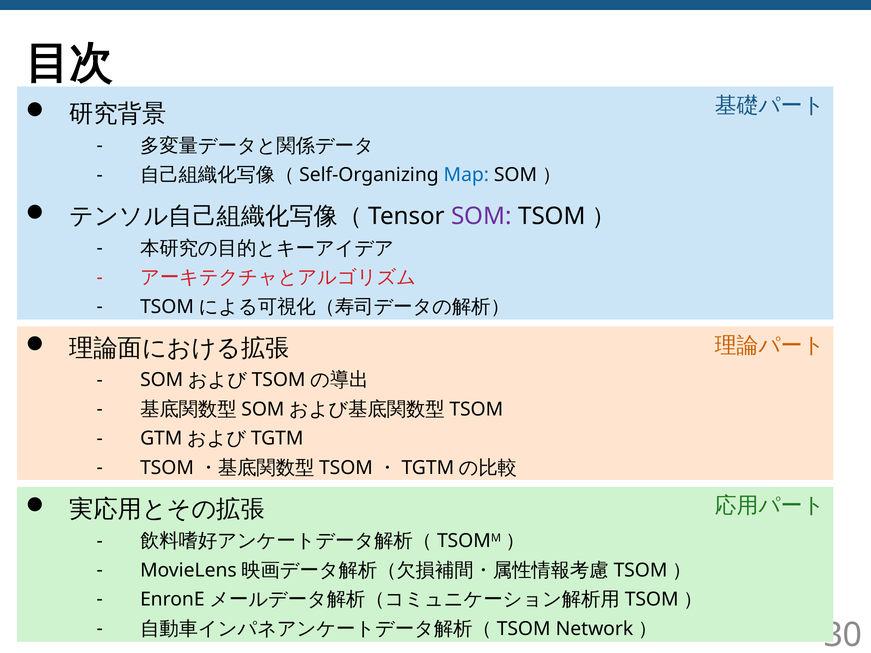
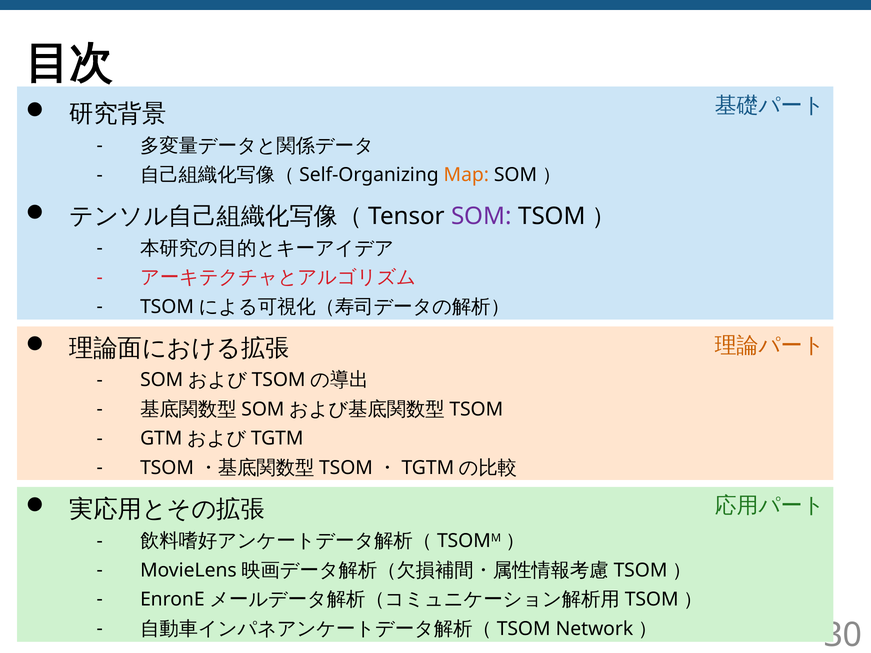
Map colour: blue -> orange (466, 175)
